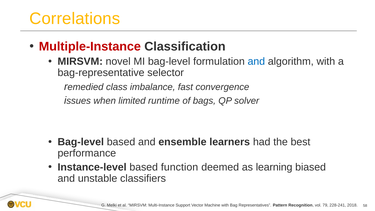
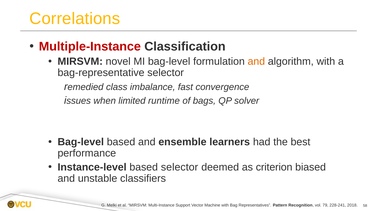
and colour: blue -> orange (256, 61)
based function: function -> selector (180, 167)
learning: learning -> criterion (274, 167)
